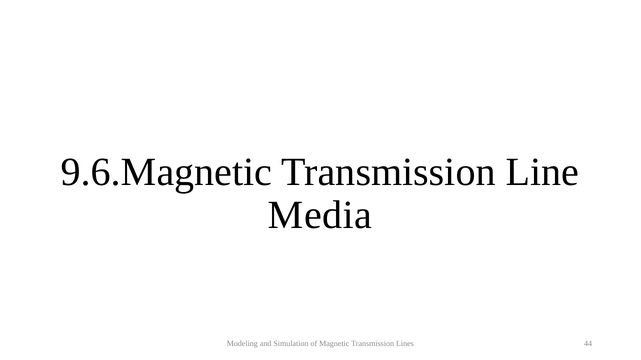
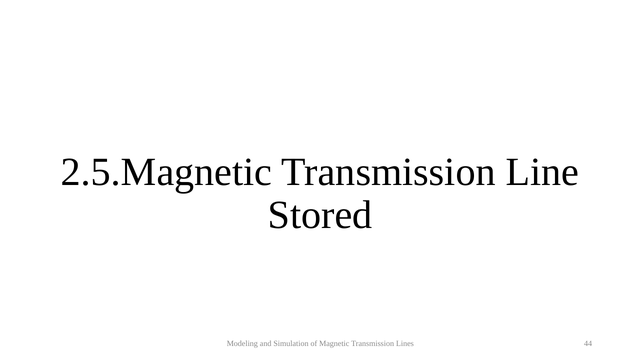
9.6.Magnetic: 9.6.Magnetic -> 2.5.Magnetic (166, 172)
Media: Media -> Stored (320, 216)
